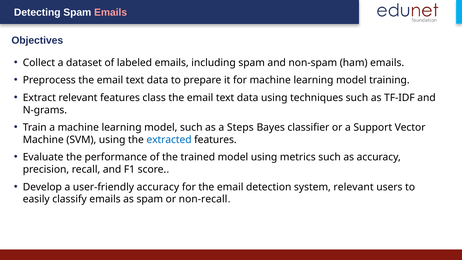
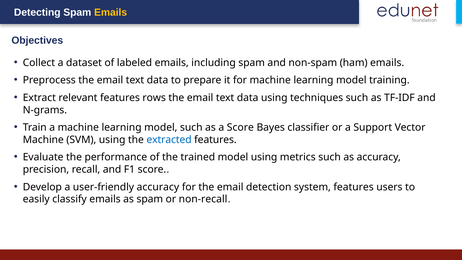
Emails colour: pink -> yellow (111, 12)
class: class -> rows (154, 98)
a Steps: Steps -> Score (240, 127)
system relevant: relevant -> features (354, 187)
